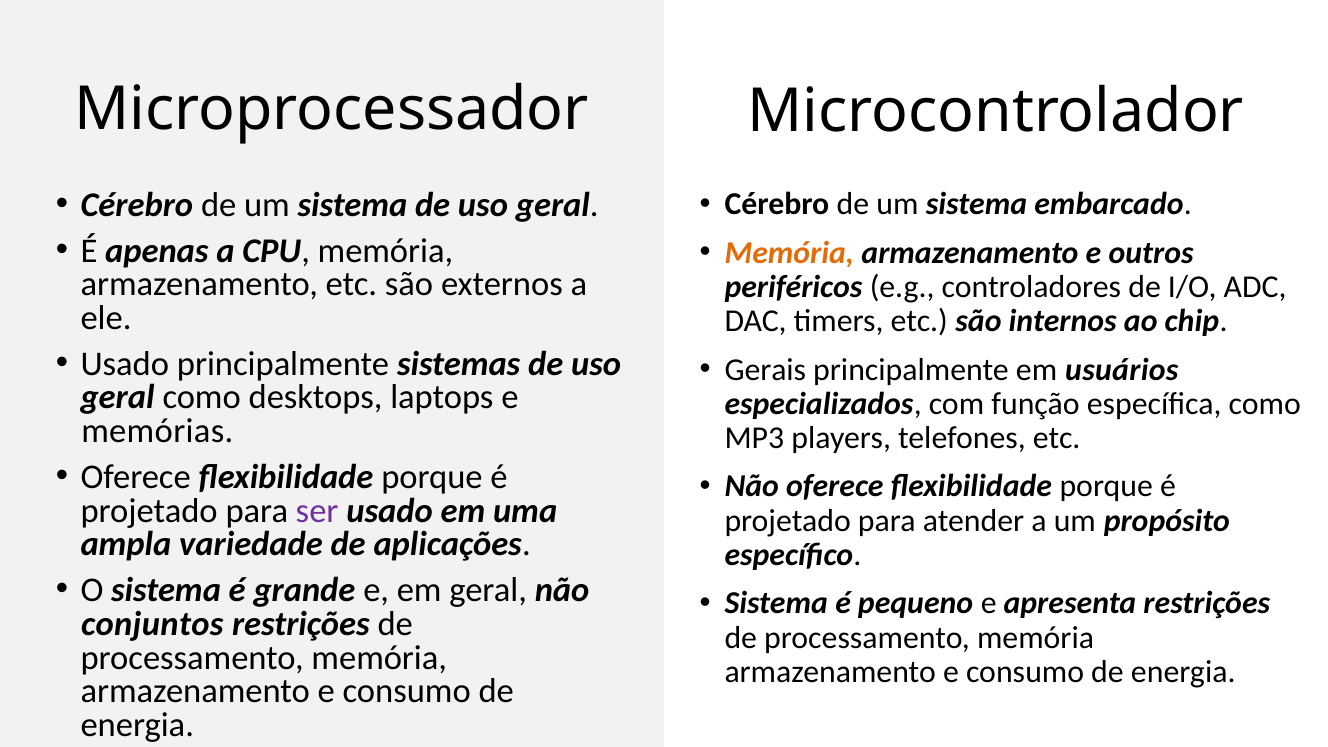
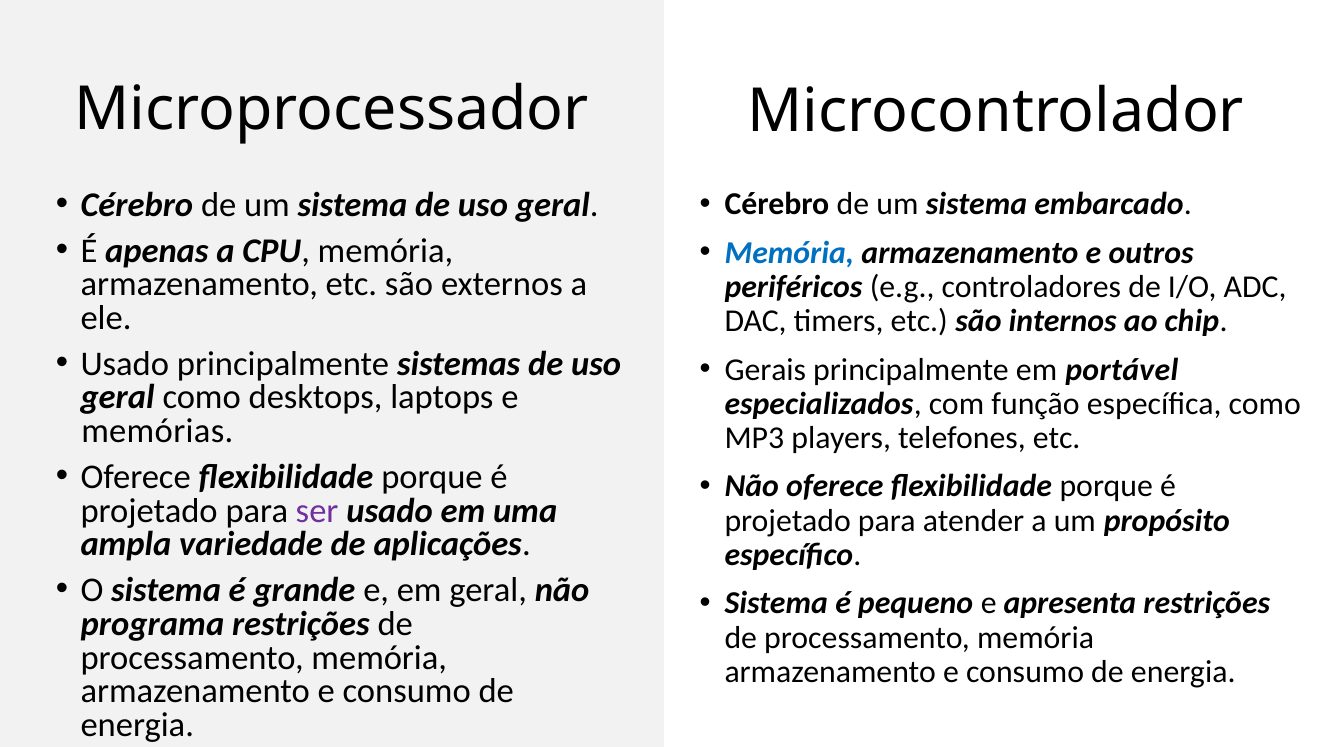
Memória colour: orange -> blue (789, 253)
usuários: usuários -> portável (1122, 370)
conjuntos: conjuntos -> programa (152, 624)
